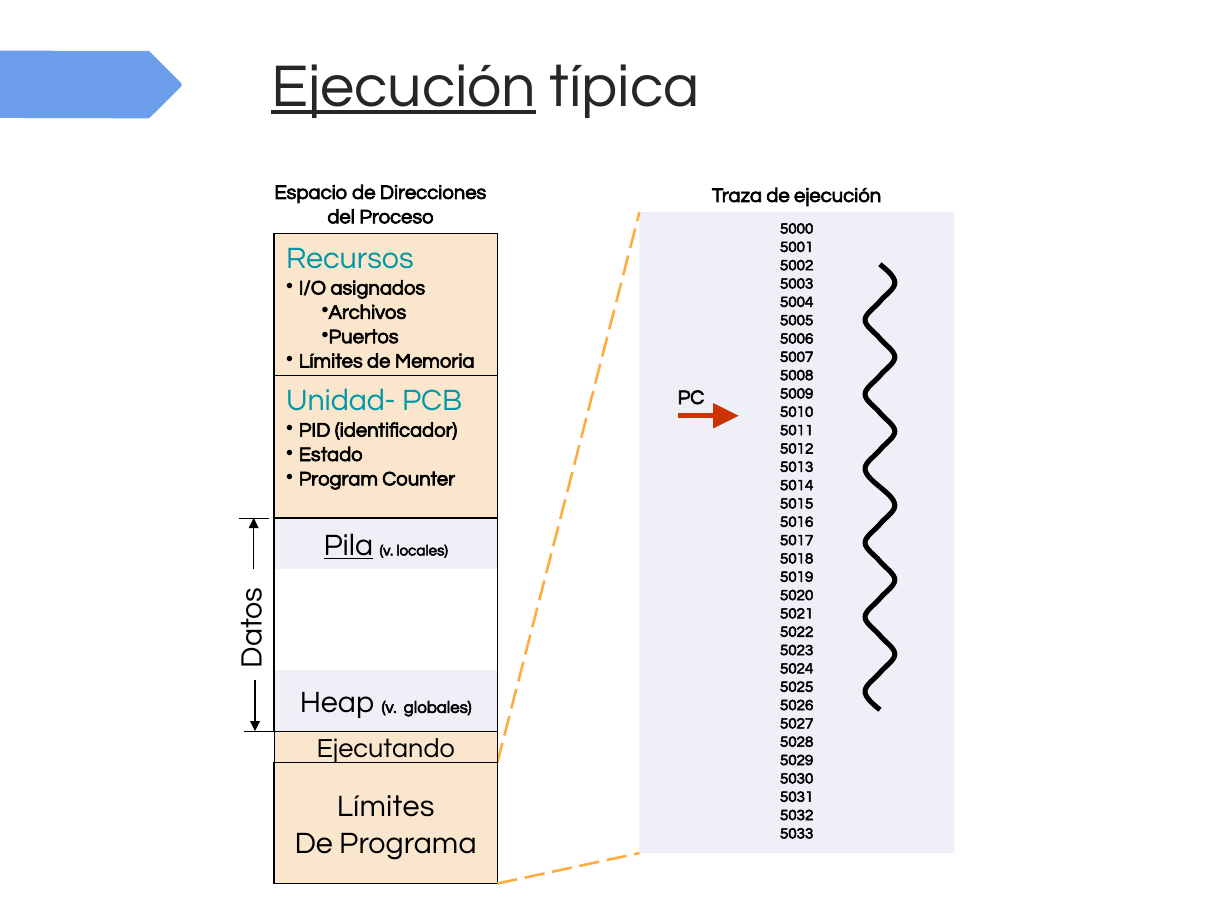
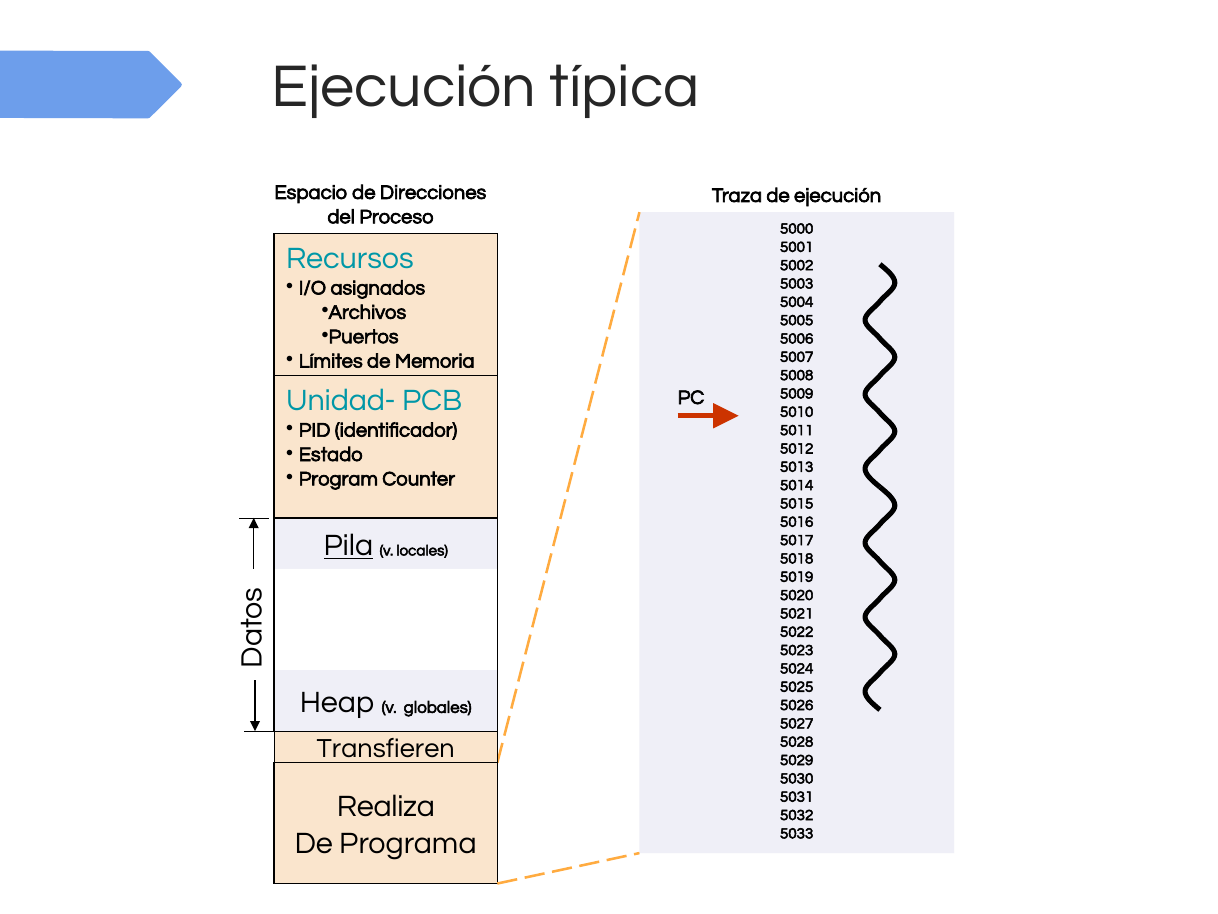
Ejecución underline: present -> none (404, 86)
Ejecutando: Ejecutando -> Transfieren (386, 748)
Límites: Límites -> Realiza (386, 806)
